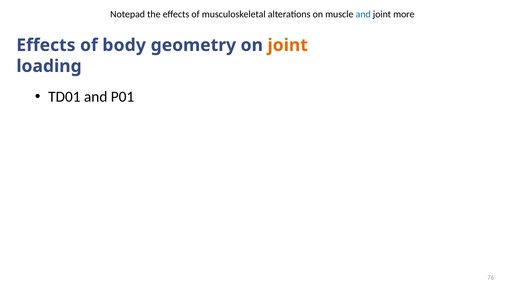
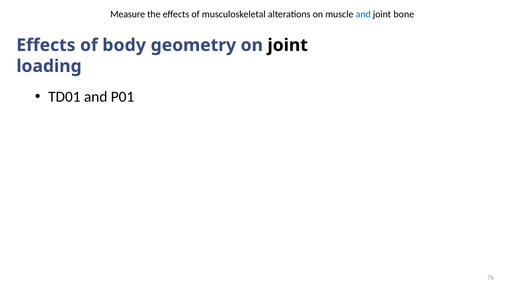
Notepad: Notepad -> Measure (128, 14)
more: more -> bone (404, 14)
joint colour: orange -> black (288, 45)
